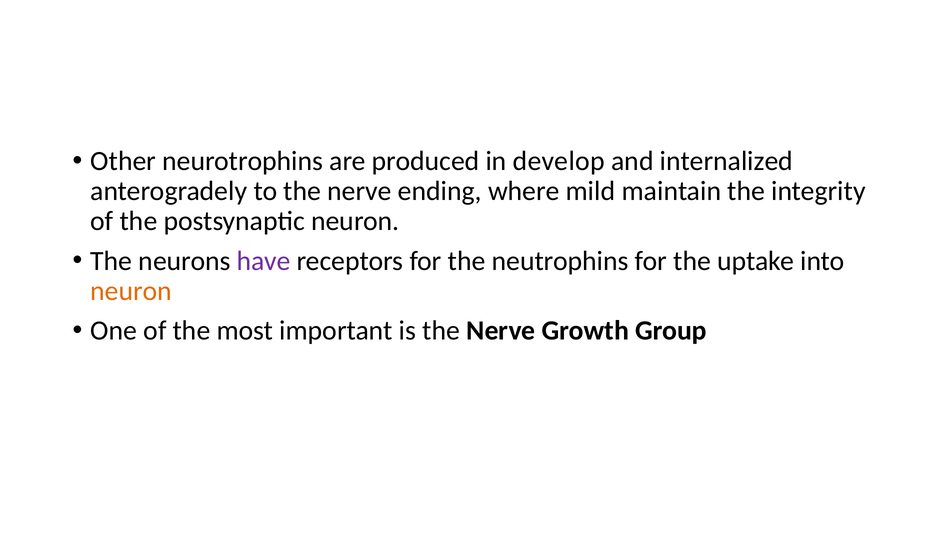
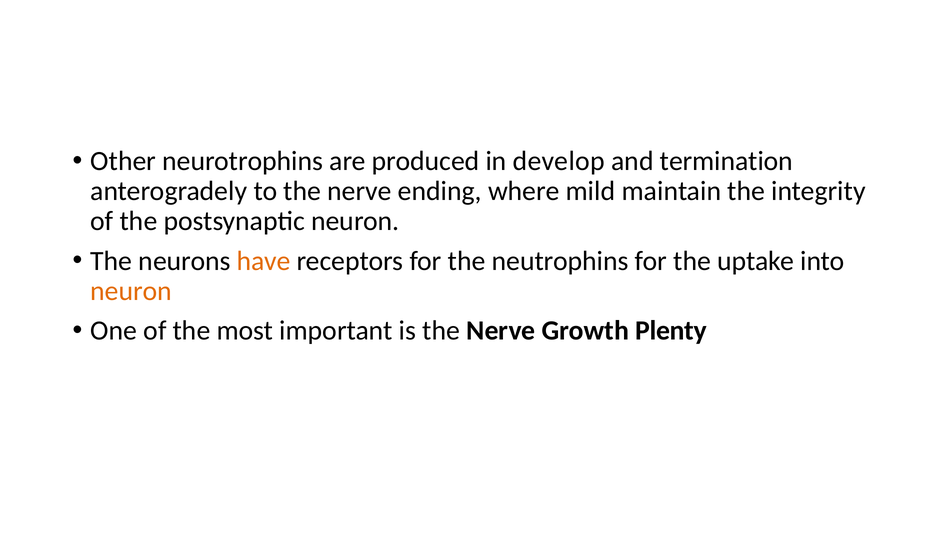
internalized: internalized -> termination (726, 161)
have colour: purple -> orange (264, 261)
Group: Group -> Plenty (671, 330)
